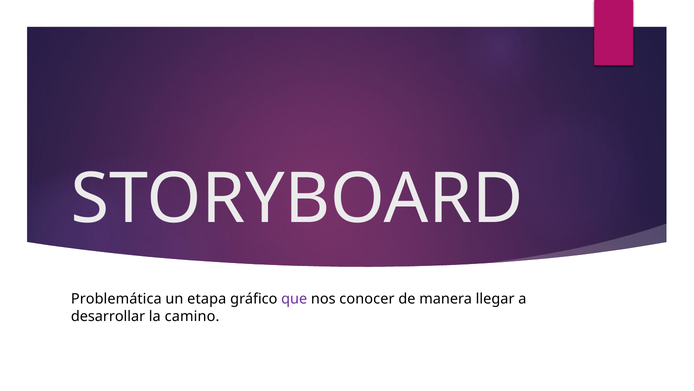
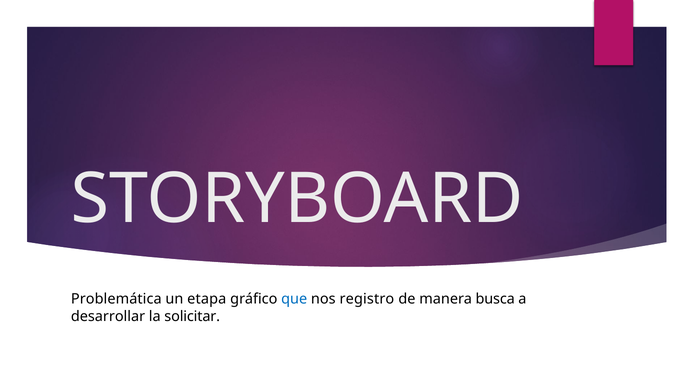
que colour: purple -> blue (294, 298)
conocer: conocer -> registro (367, 298)
llegar: llegar -> busca (495, 298)
camino: camino -> solicitar (192, 316)
